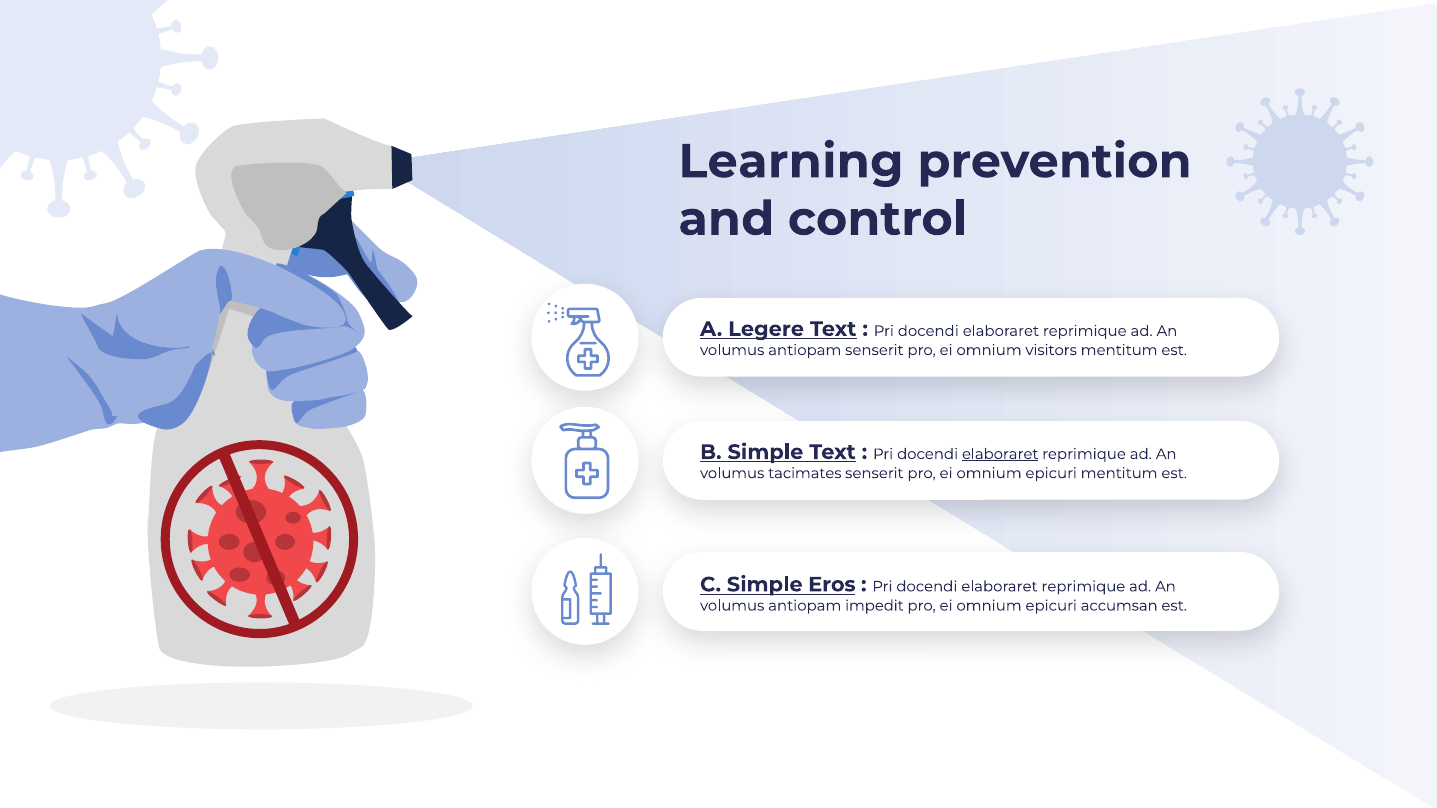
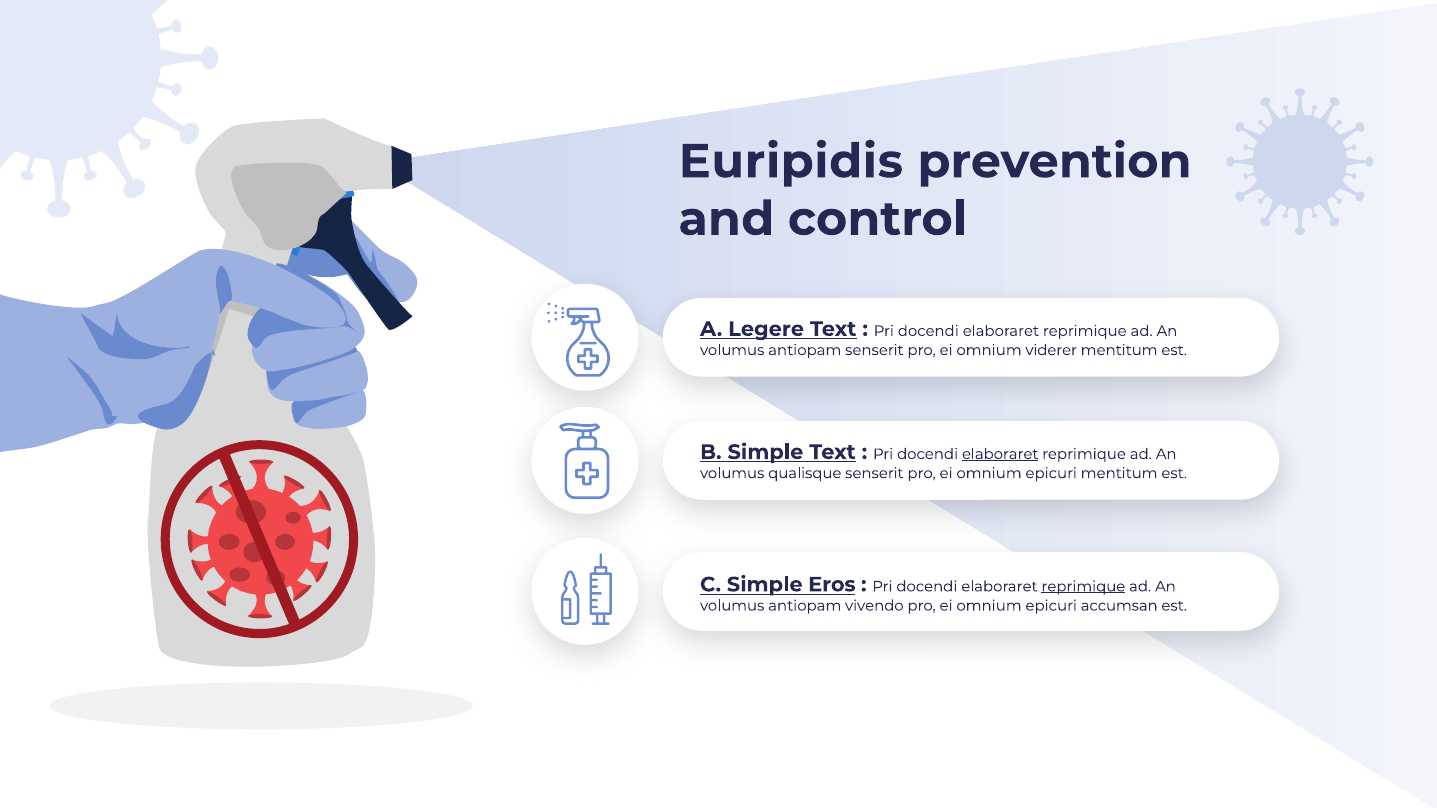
Learning: Learning -> Euripidis (791, 162)
visitors: visitors -> viderer (1051, 350)
tacimates: tacimates -> qualisque (805, 473)
reprimique underline: none -> present (1083, 587)
impedit: impedit -> vivendo (874, 606)
